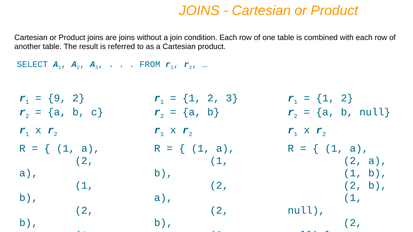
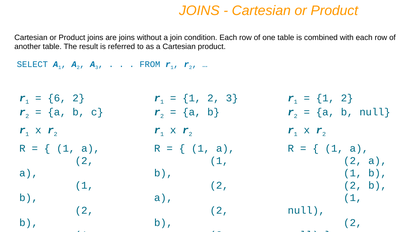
9: 9 -> 6 (57, 98)
